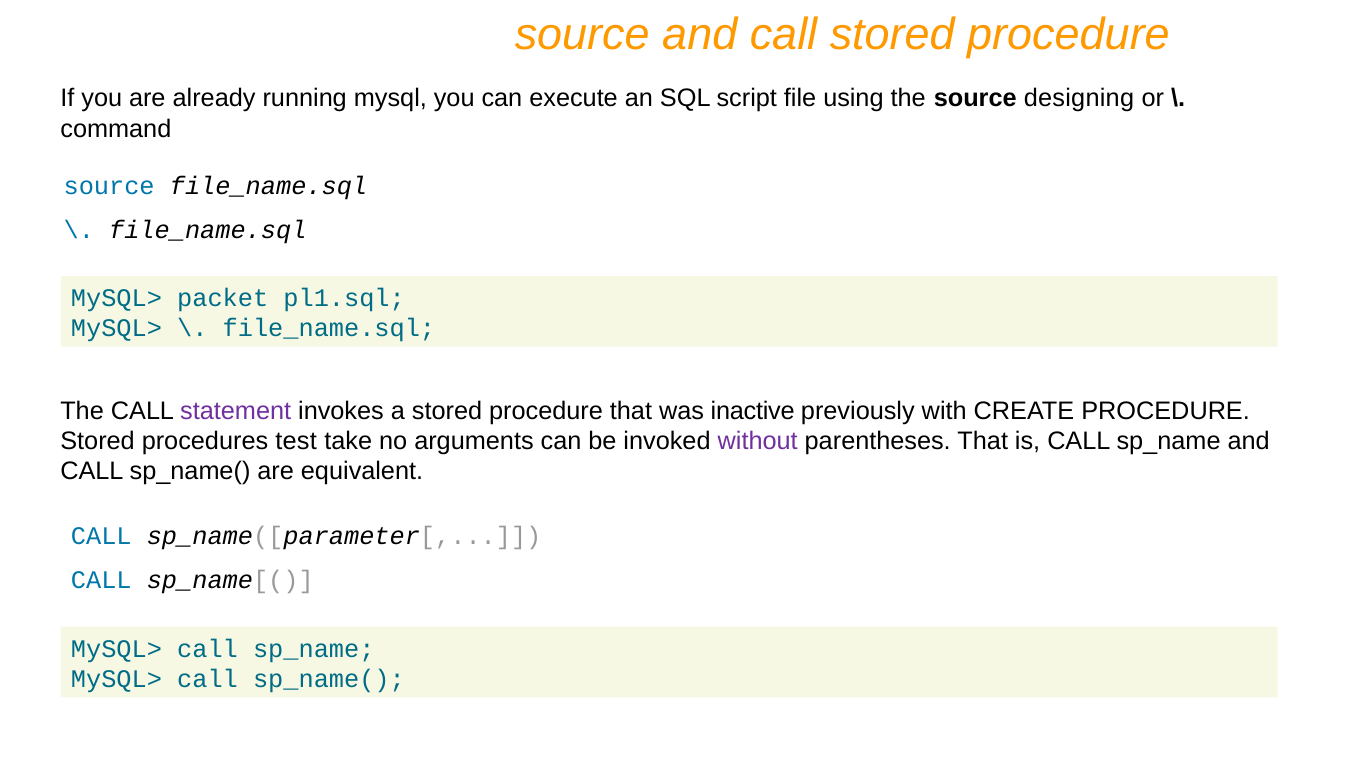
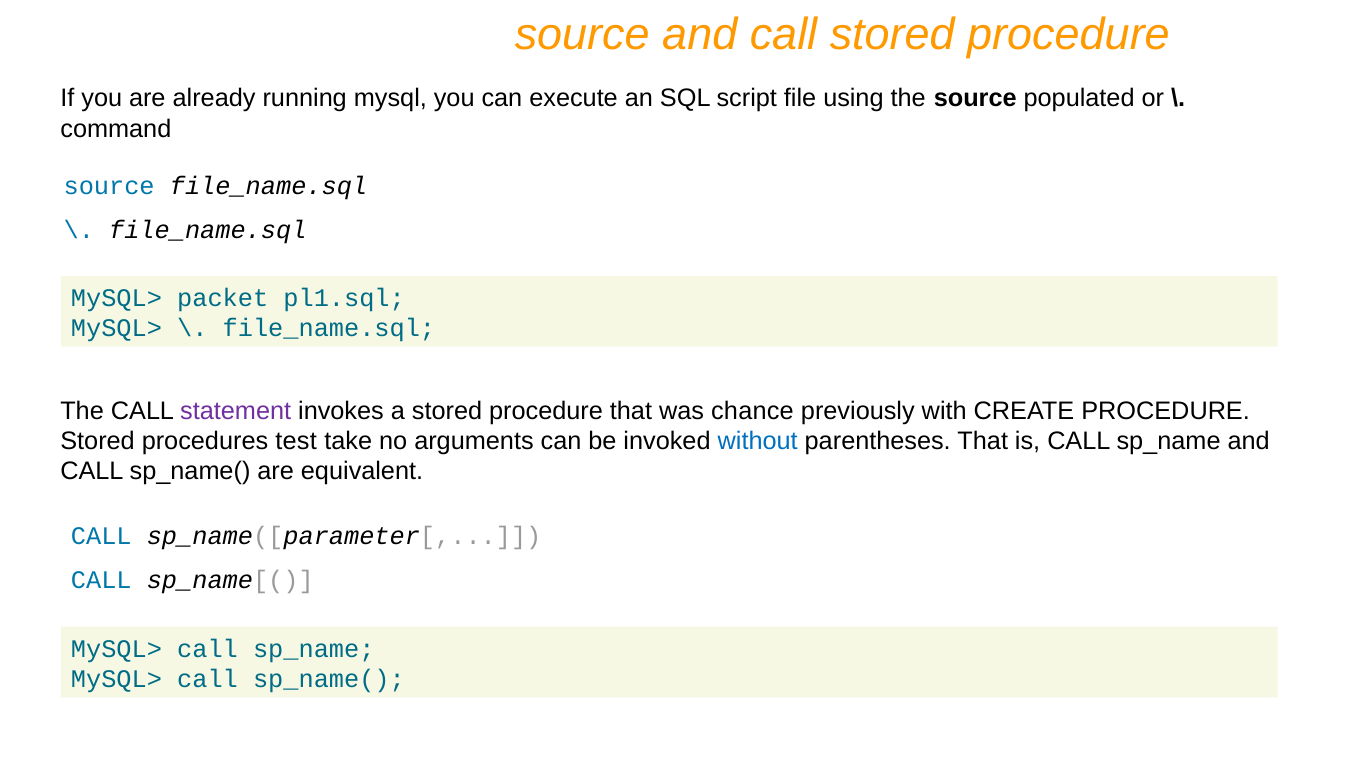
designing: designing -> populated (1079, 99)
inactive: inactive -> chance (752, 411)
without colour: purple -> blue (758, 441)
